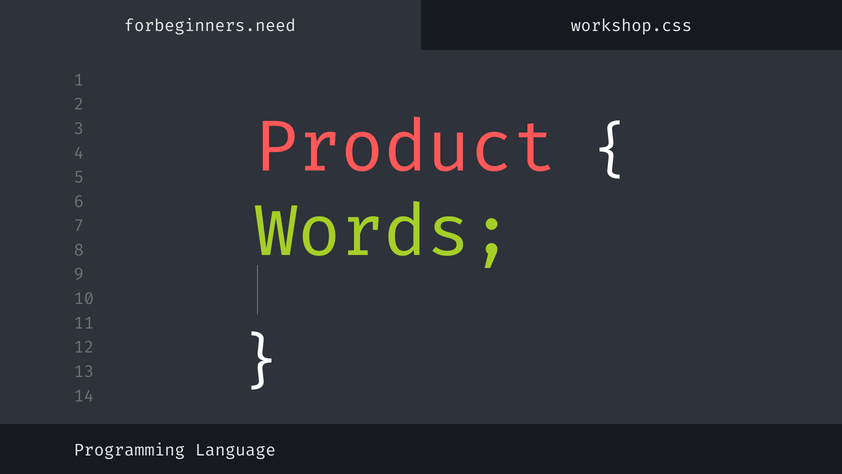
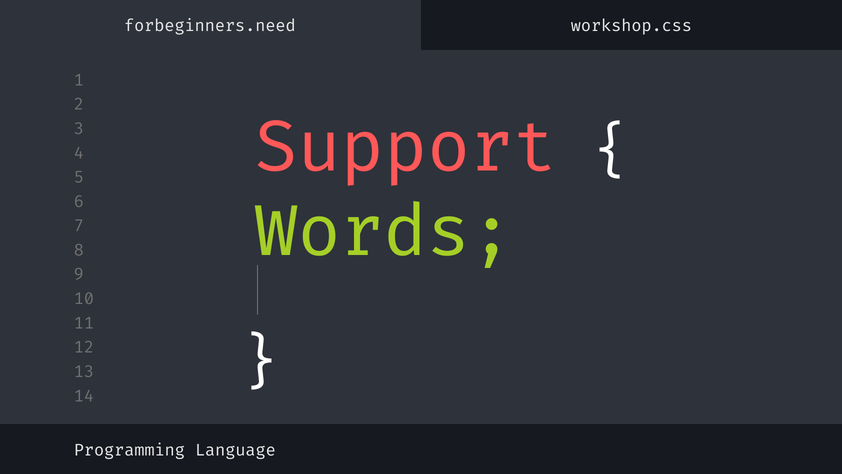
Product: Product -> Support (406, 148)
